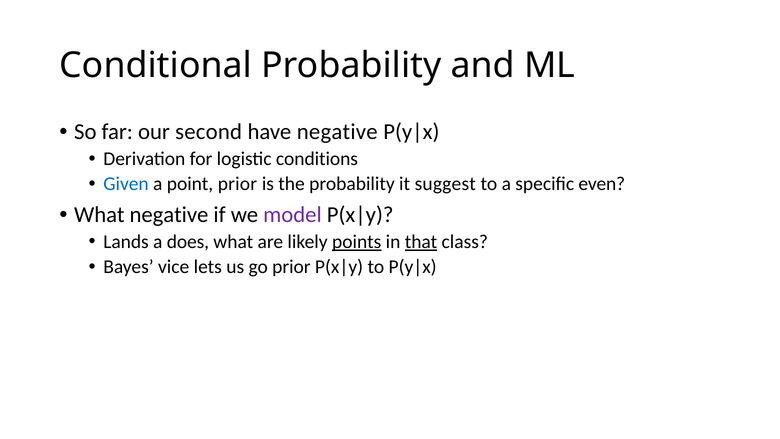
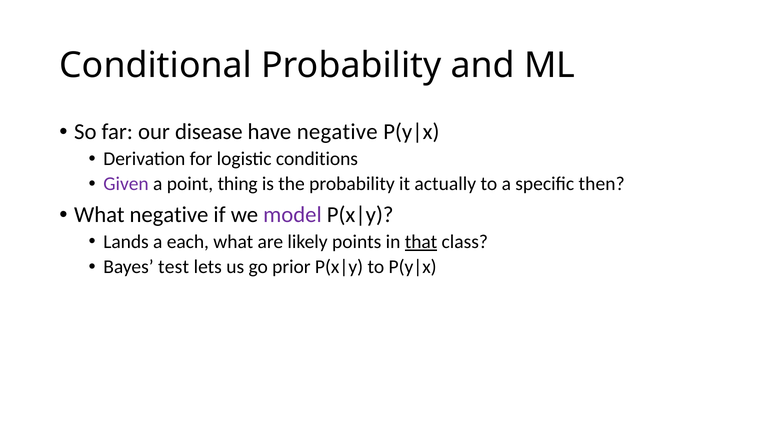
second: second -> disease (209, 132)
Given colour: blue -> purple (126, 184)
point prior: prior -> thing (238, 184)
suggest: suggest -> actually (445, 184)
even: even -> then (602, 184)
does: does -> each (188, 242)
points underline: present -> none (357, 242)
vice: vice -> test (174, 267)
